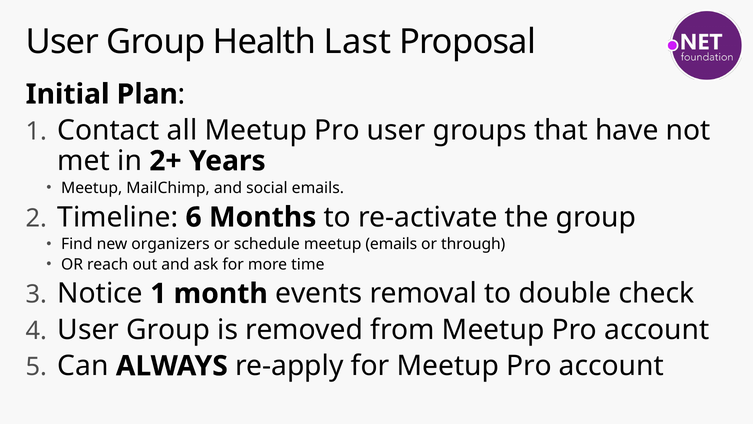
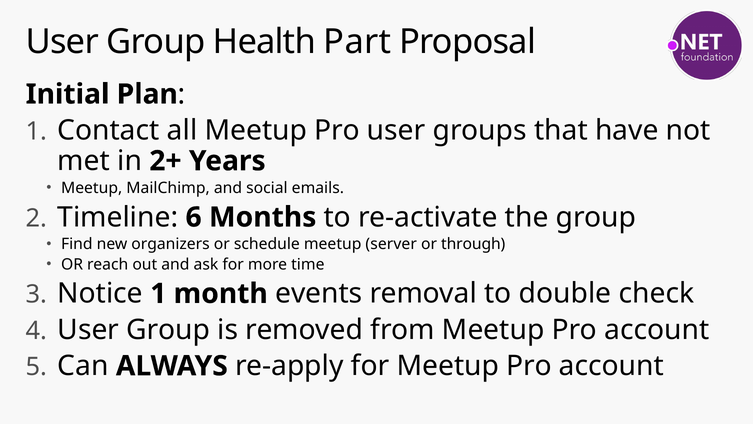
Last: Last -> Part (357, 42)
meetup emails: emails -> server (391, 244)
